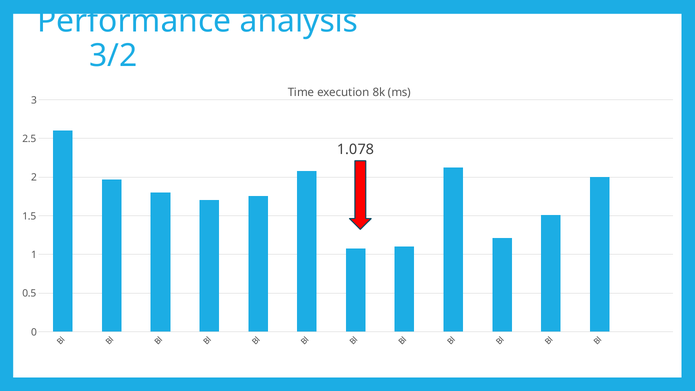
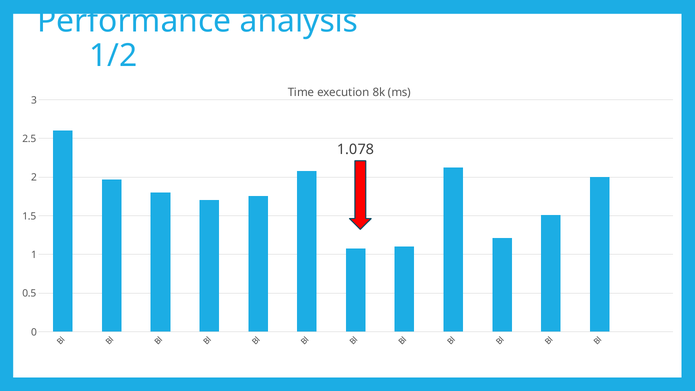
3/2: 3/2 -> 1/2 (113, 56)
